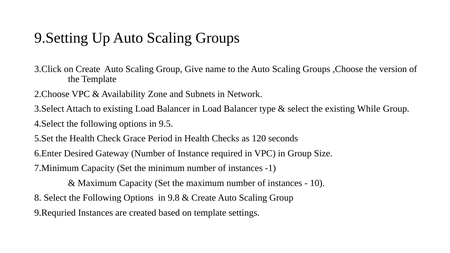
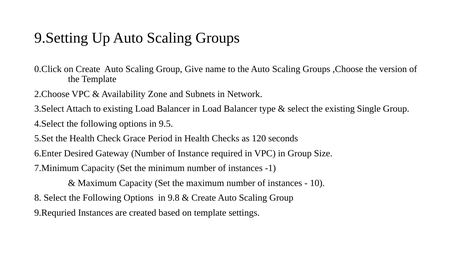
3.Click: 3.Click -> 0.Click (48, 69)
While: While -> Single (369, 109)
